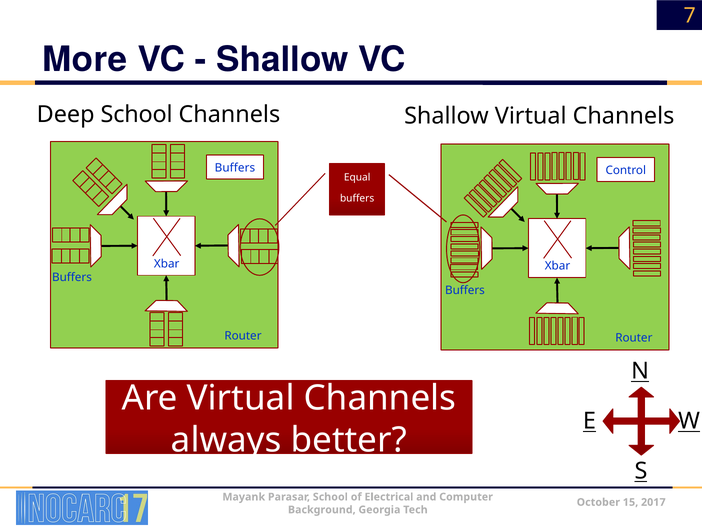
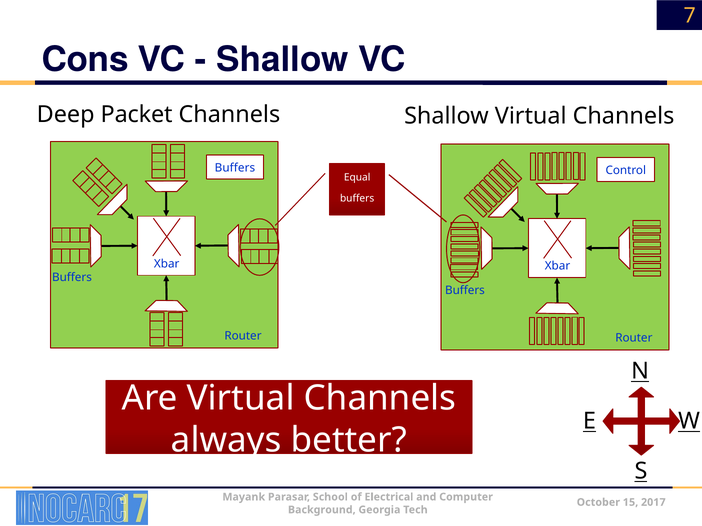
More: More -> Cons (85, 60)
Deep School: School -> Packet (137, 114)
